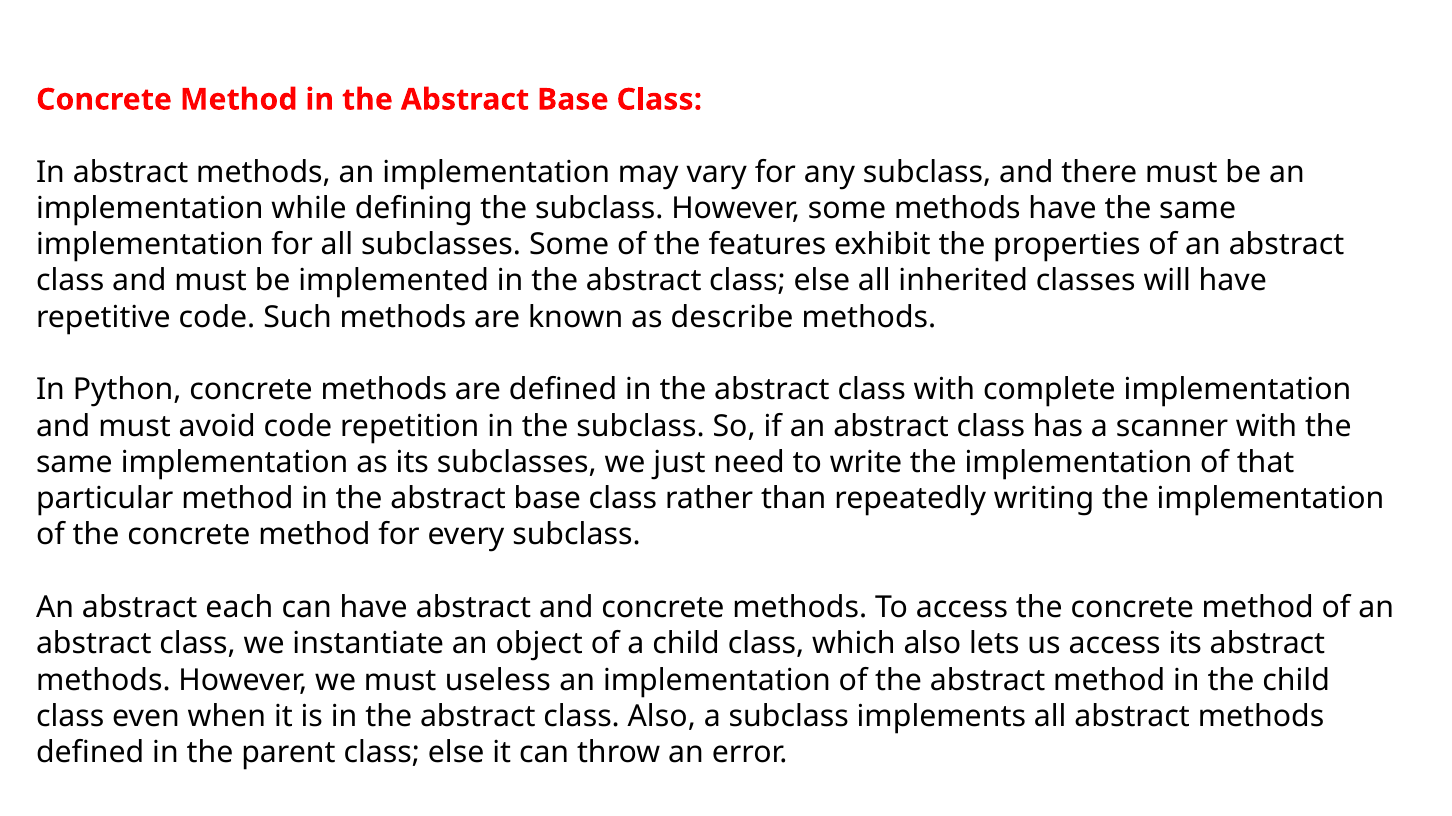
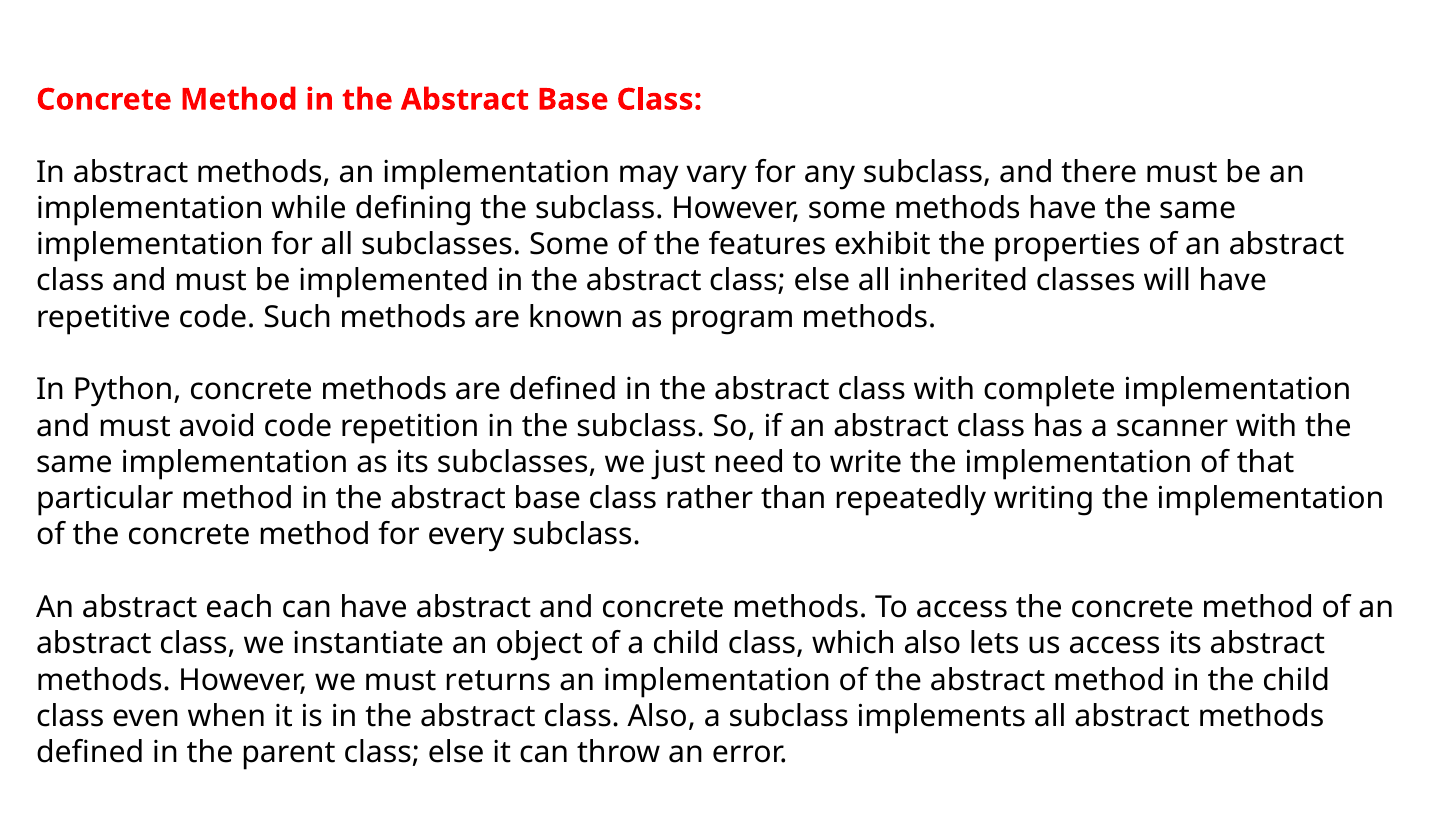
describe: describe -> program (732, 318)
useless: useless -> returns (498, 681)
